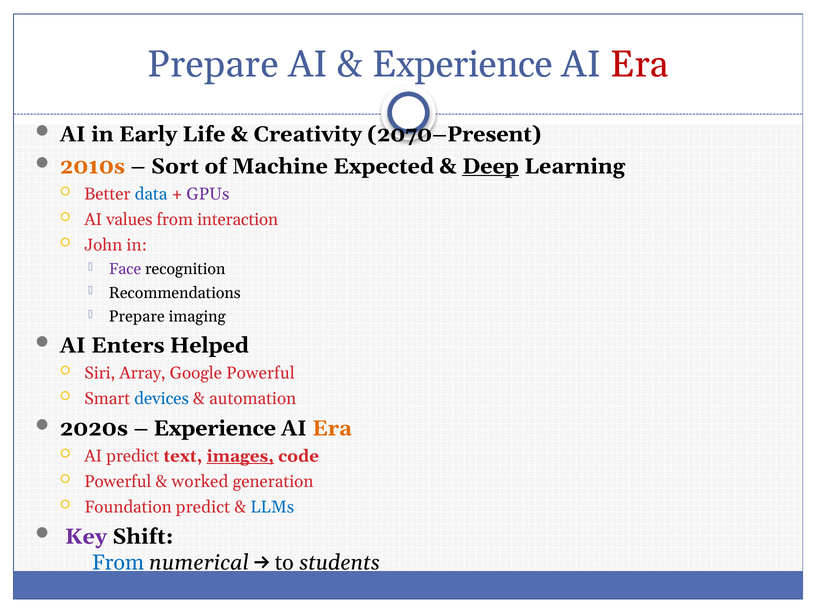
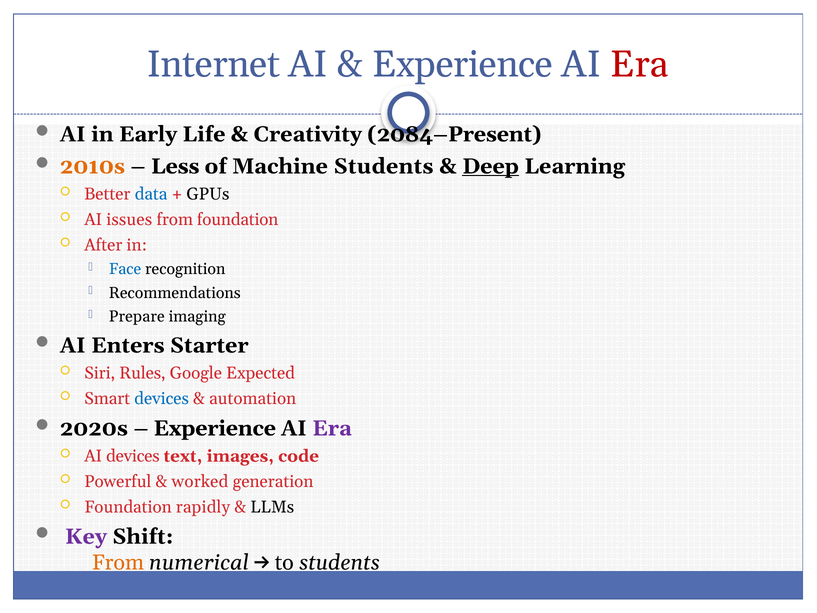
Prepare: Prepare -> Internet (213, 64)
2070–Present: 2070–Present -> 2084–Present (454, 134)
Sort: Sort -> Less (175, 166)
Machine Expected: Expected -> Students (384, 166)
GPUs colour: purple -> black (208, 194)
values: values -> issues (129, 219)
from interaction: interaction -> foundation (238, 219)
John: John -> After (103, 245)
Face colour: purple -> blue (125, 269)
Helped: Helped -> Starter (209, 345)
Array: Array -> Rules (143, 373)
Google Powerful: Powerful -> Expected (261, 373)
Era colour: orange -> purple (332, 428)
AI predict: predict -> devices (133, 456)
images underline: present -> none (240, 456)
Foundation predict: predict -> rapidly (203, 507)
LLMs colour: blue -> black (272, 507)
From colour: blue -> orange (118, 562)
